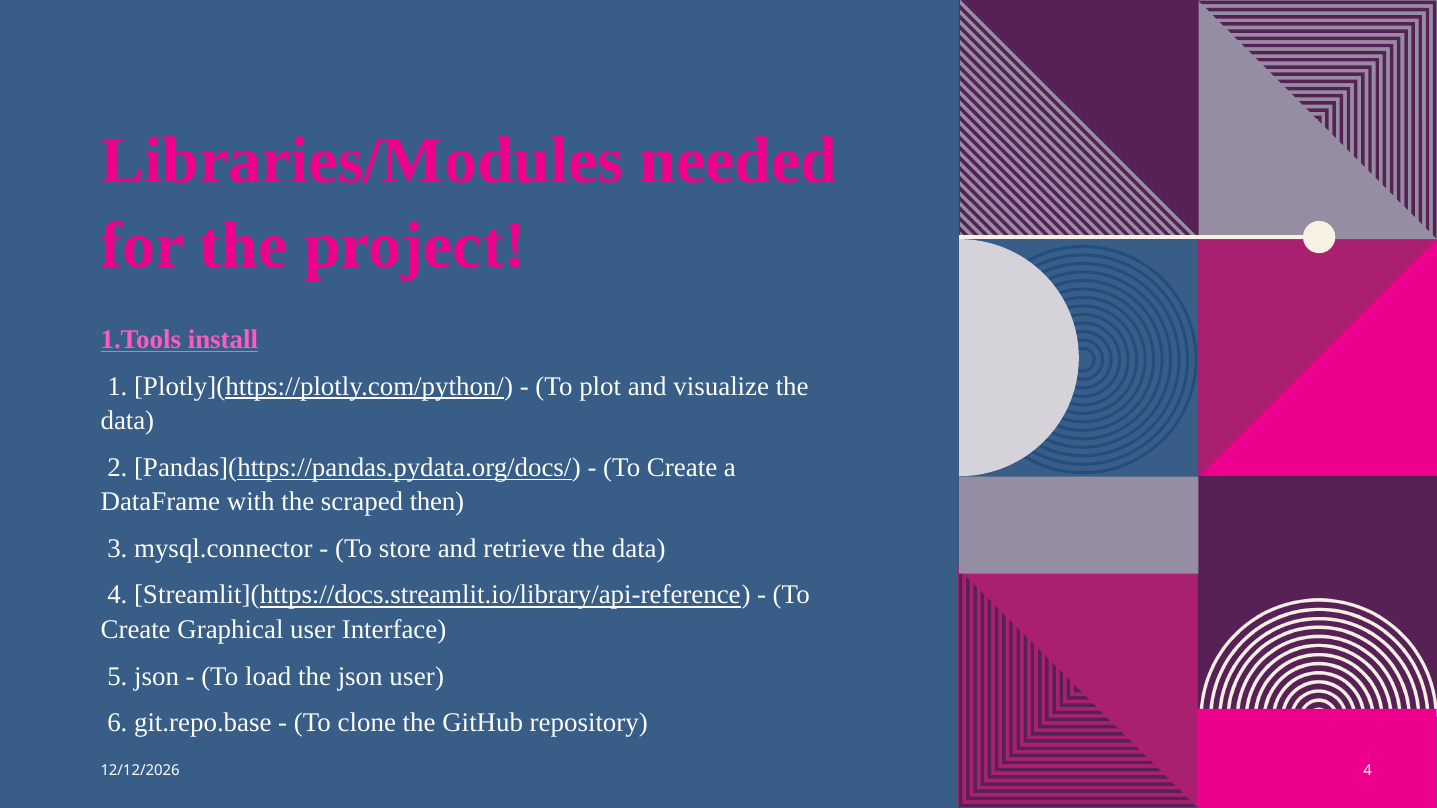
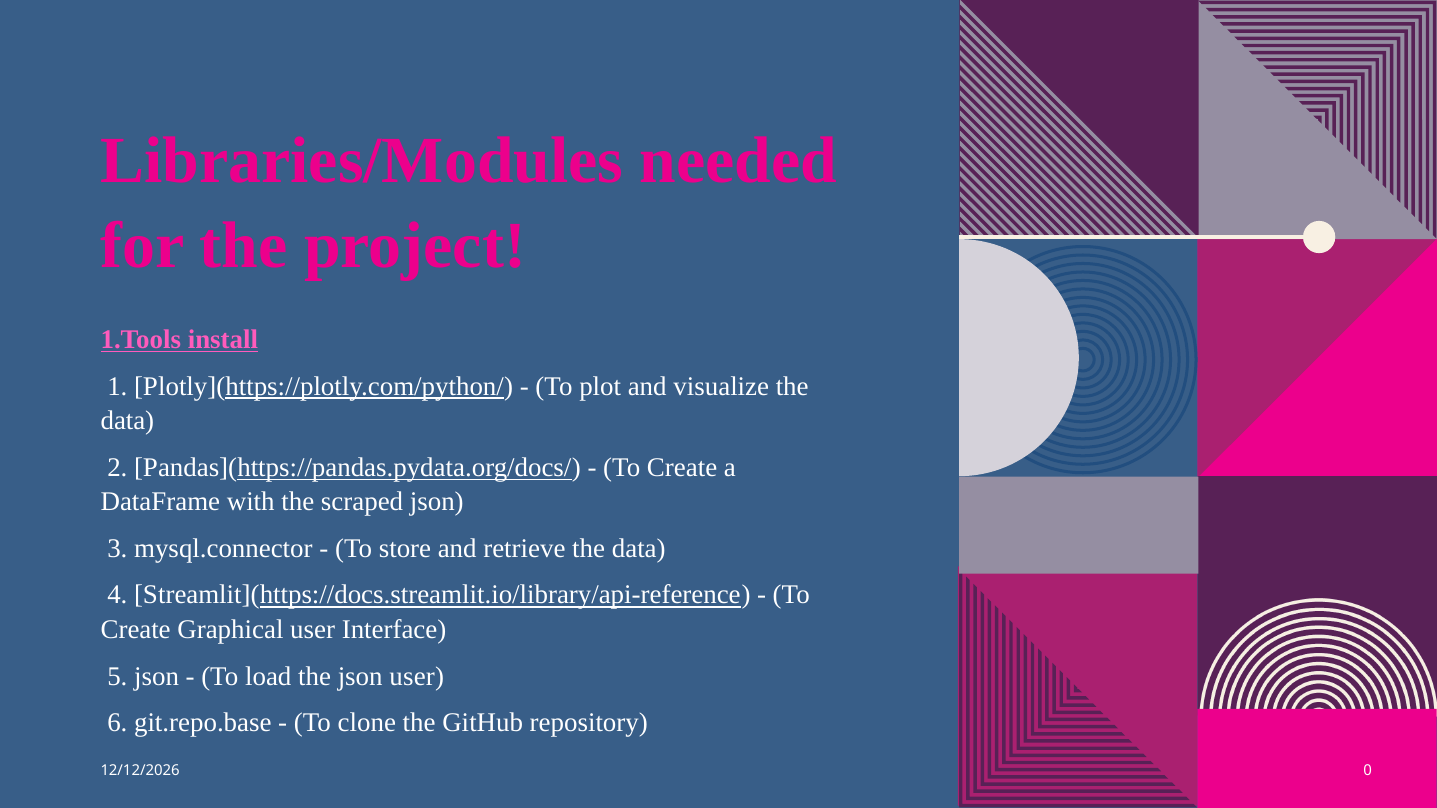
scraped then: then -> json (437, 502)
4: 4 -> 0 (1368, 770)
